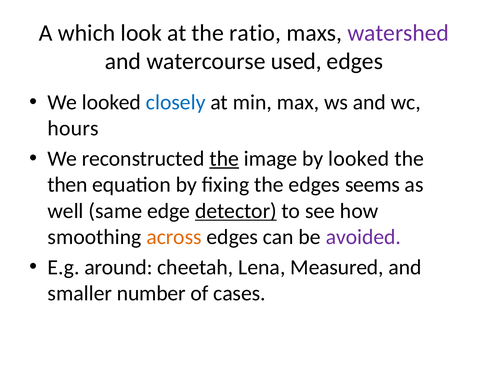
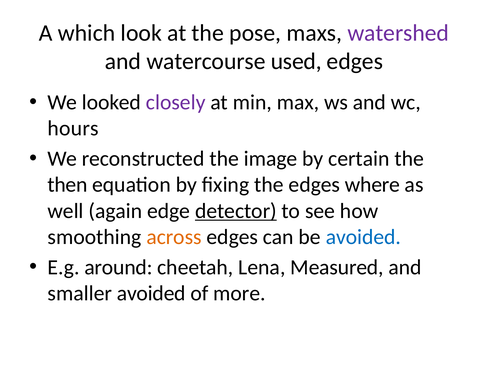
ratio: ratio -> pose (255, 33)
closely colour: blue -> purple (176, 102)
the underline: present -> none (224, 159)
by looked: looked -> certain (359, 159)
seems: seems -> where (372, 185)
same: same -> again (115, 211)
avoided colour: purple -> blue (363, 237)
smaller number: number -> avoided (151, 293)
cases: cases -> more (239, 293)
